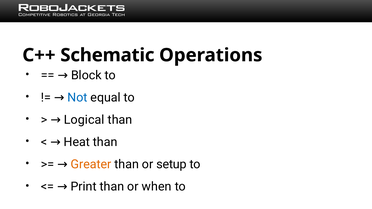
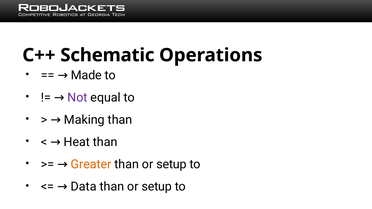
Block: Block -> Made (86, 75)
Not colour: blue -> purple (77, 98)
Logical: Logical -> Making (84, 120)
Print: Print -> Data (84, 187)
when: when -> setup (157, 187)
